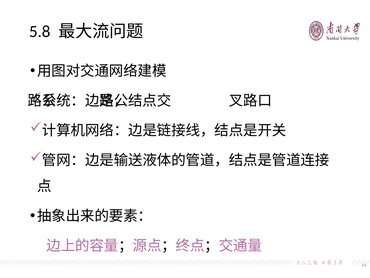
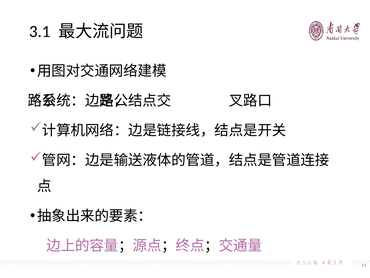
5.8: 5.8 -> 3.1 (40, 31)
